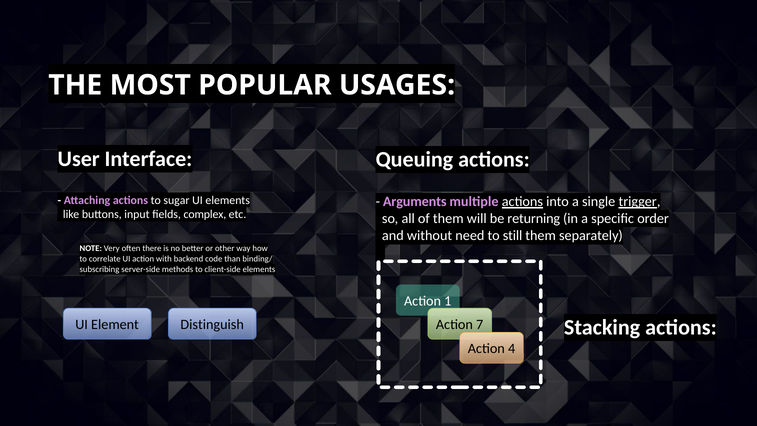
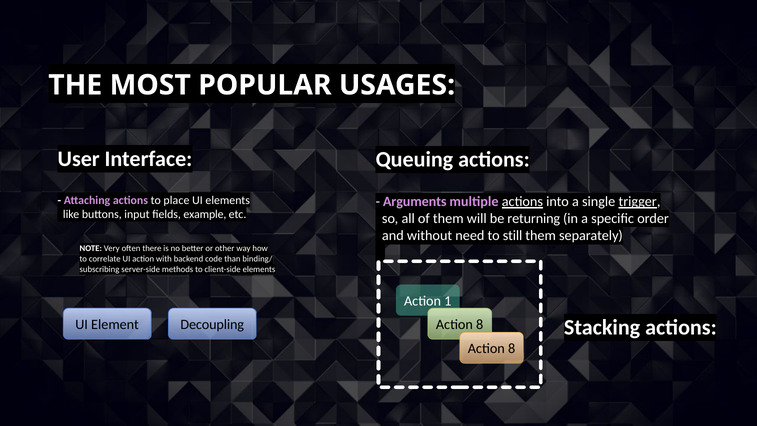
sugar: sugar -> place (176, 200)
complex: complex -> example (205, 214)
Distinguish: Distinguish -> Decoupling (212, 324)
7: 7 -> 8 (480, 324)
4: 4 -> 8 (512, 349)
